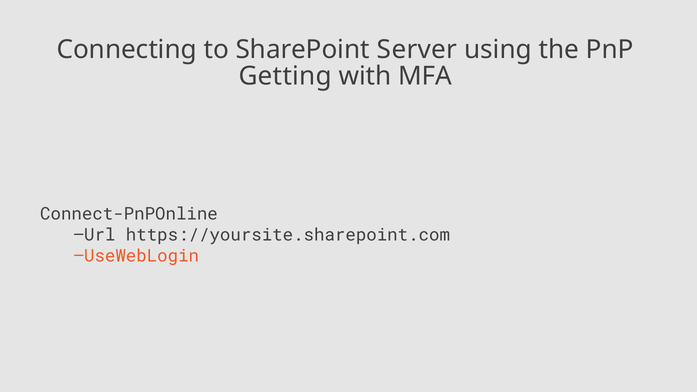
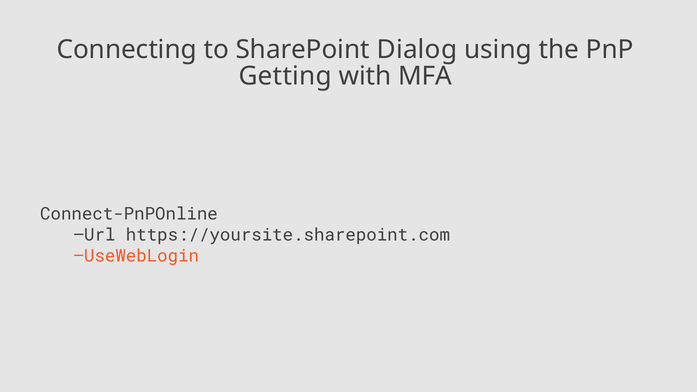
Server: Server -> Dialog (417, 50)
